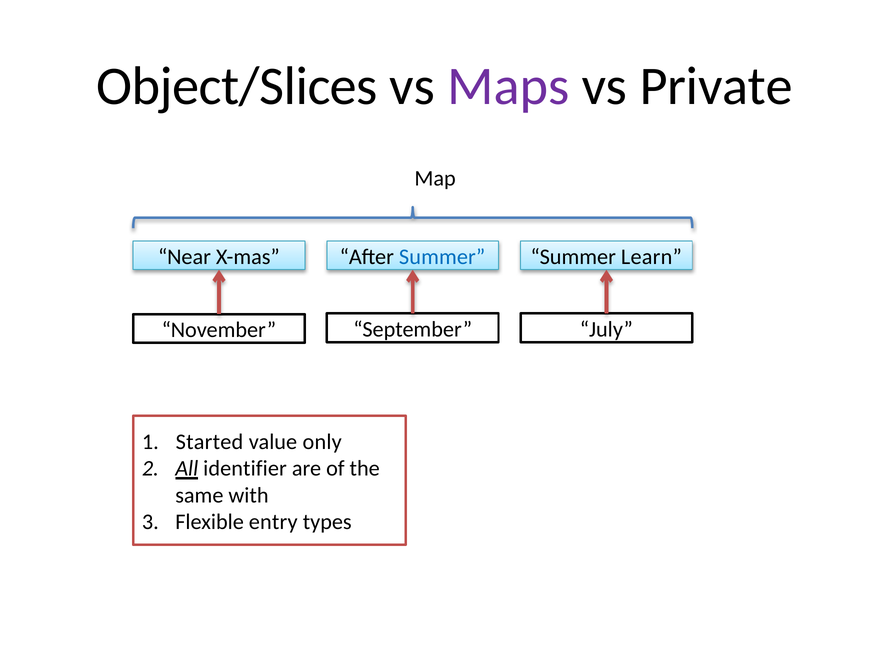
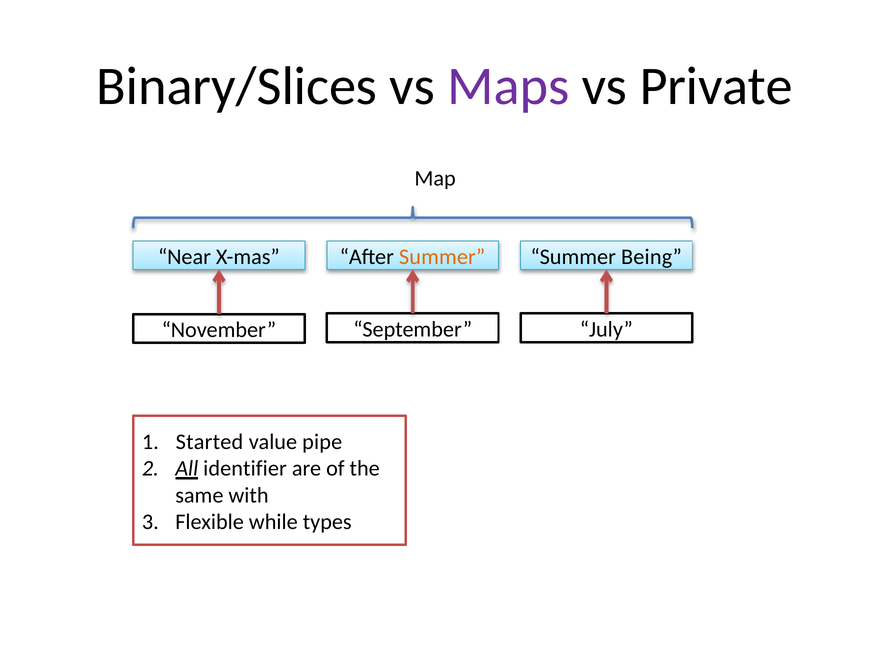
Object/Slices: Object/Slices -> Binary/Slices (237, 86)
Summer colour: blue -> orange (442, 257)
Learn: Learn -> Being (651, 257)
only: only -> pipe (322, 441)
entry: entry -> while (273, 522)
